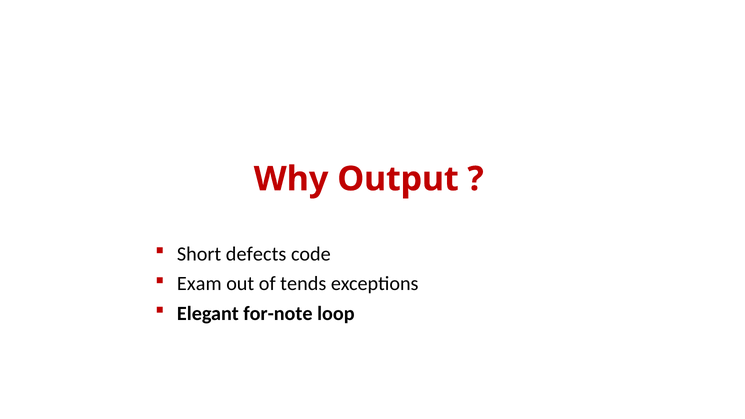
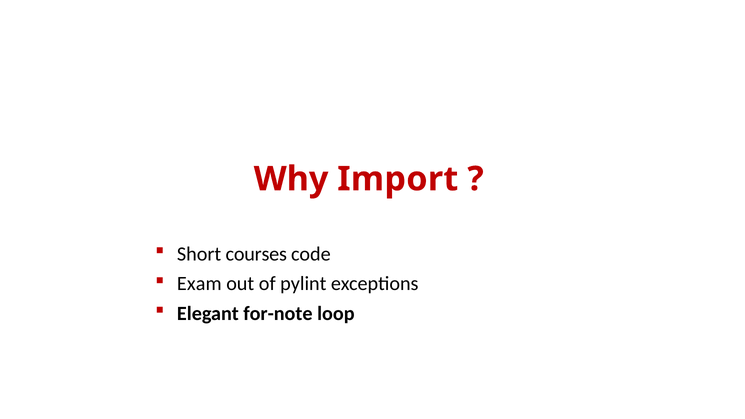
Output: Output -> Import (398, 179)
defects: defects -> courses (256, 254)
tends: tends -> pylint (303, 284)
